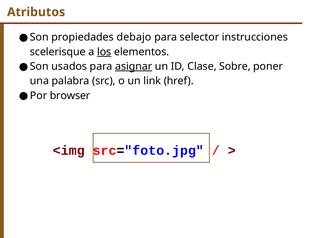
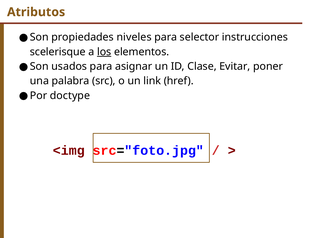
debajo: debajo -> niveles (134, 37)
asignar underline: present -> none (134, 67)
Sobre: Sobre -> Evitar (235, 67)
browser: browser -> doctype (70, 96)
